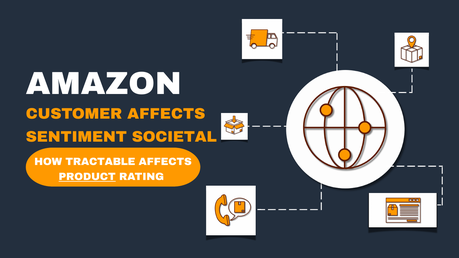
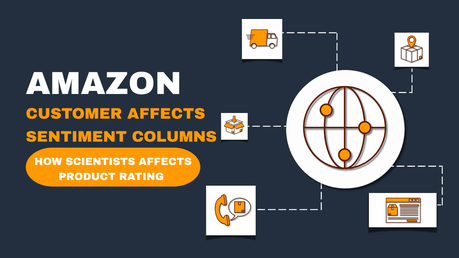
SOCIETAL: SOCIETAL -> COLUMNS (174, 137)
TRACTABLE: TRACTABLE -> SCIENTISTS (100, 162)
PRODUCT underline: present -> none (87, 177)
